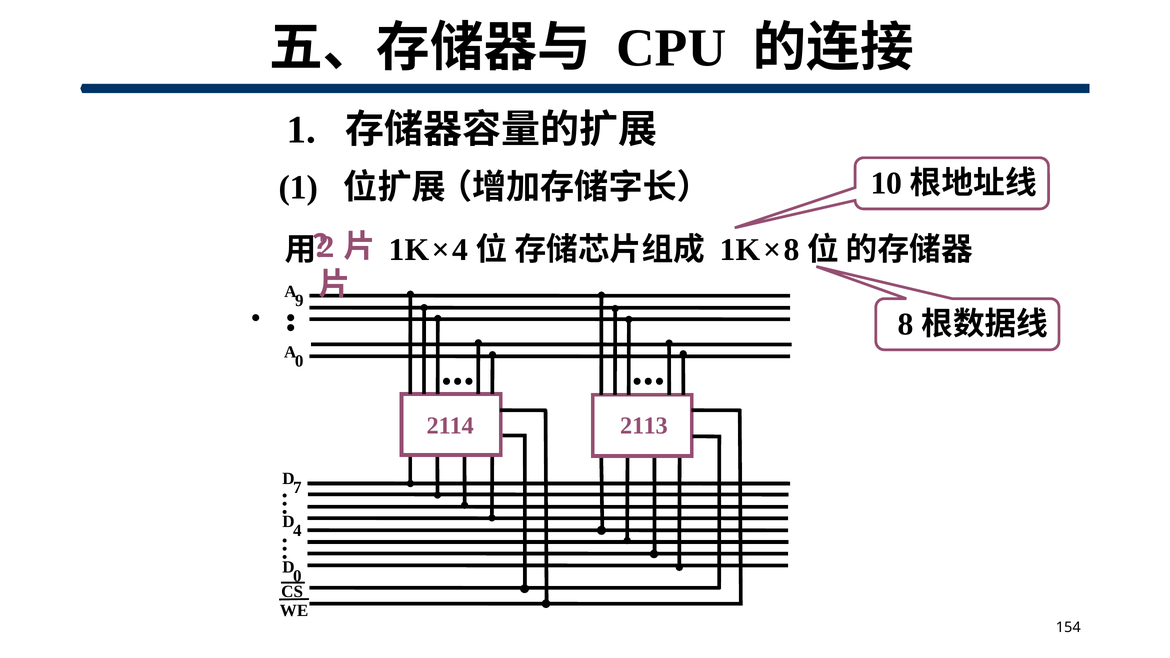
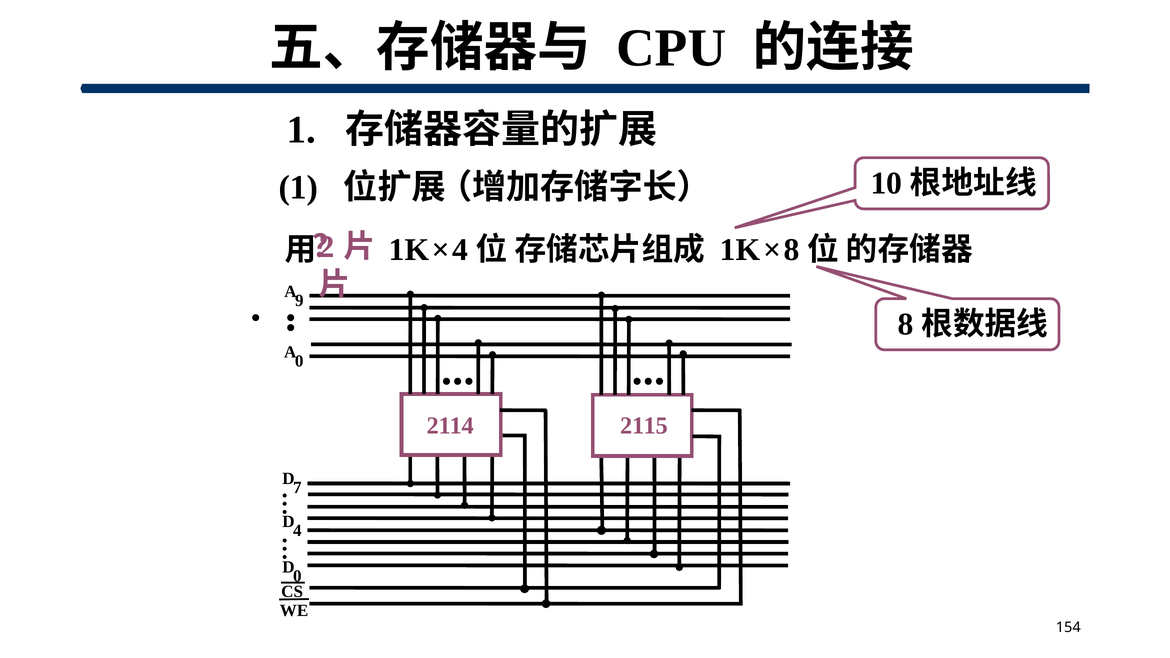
2113: 2113 -> 2115 (644, 426)
